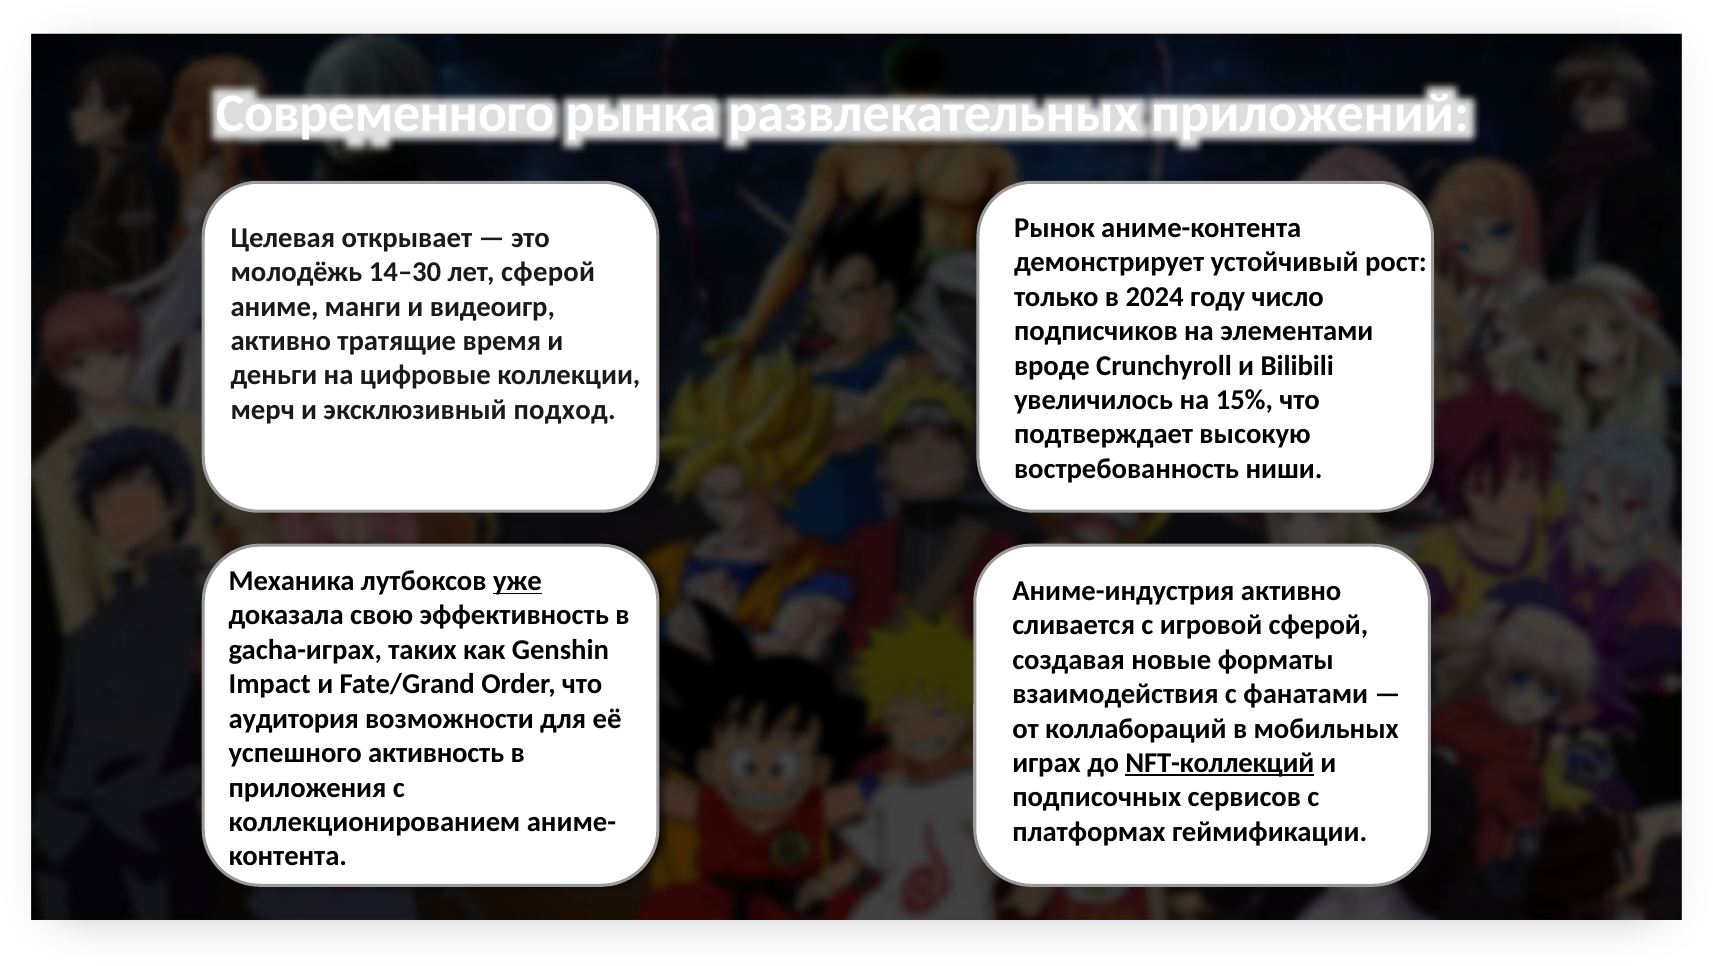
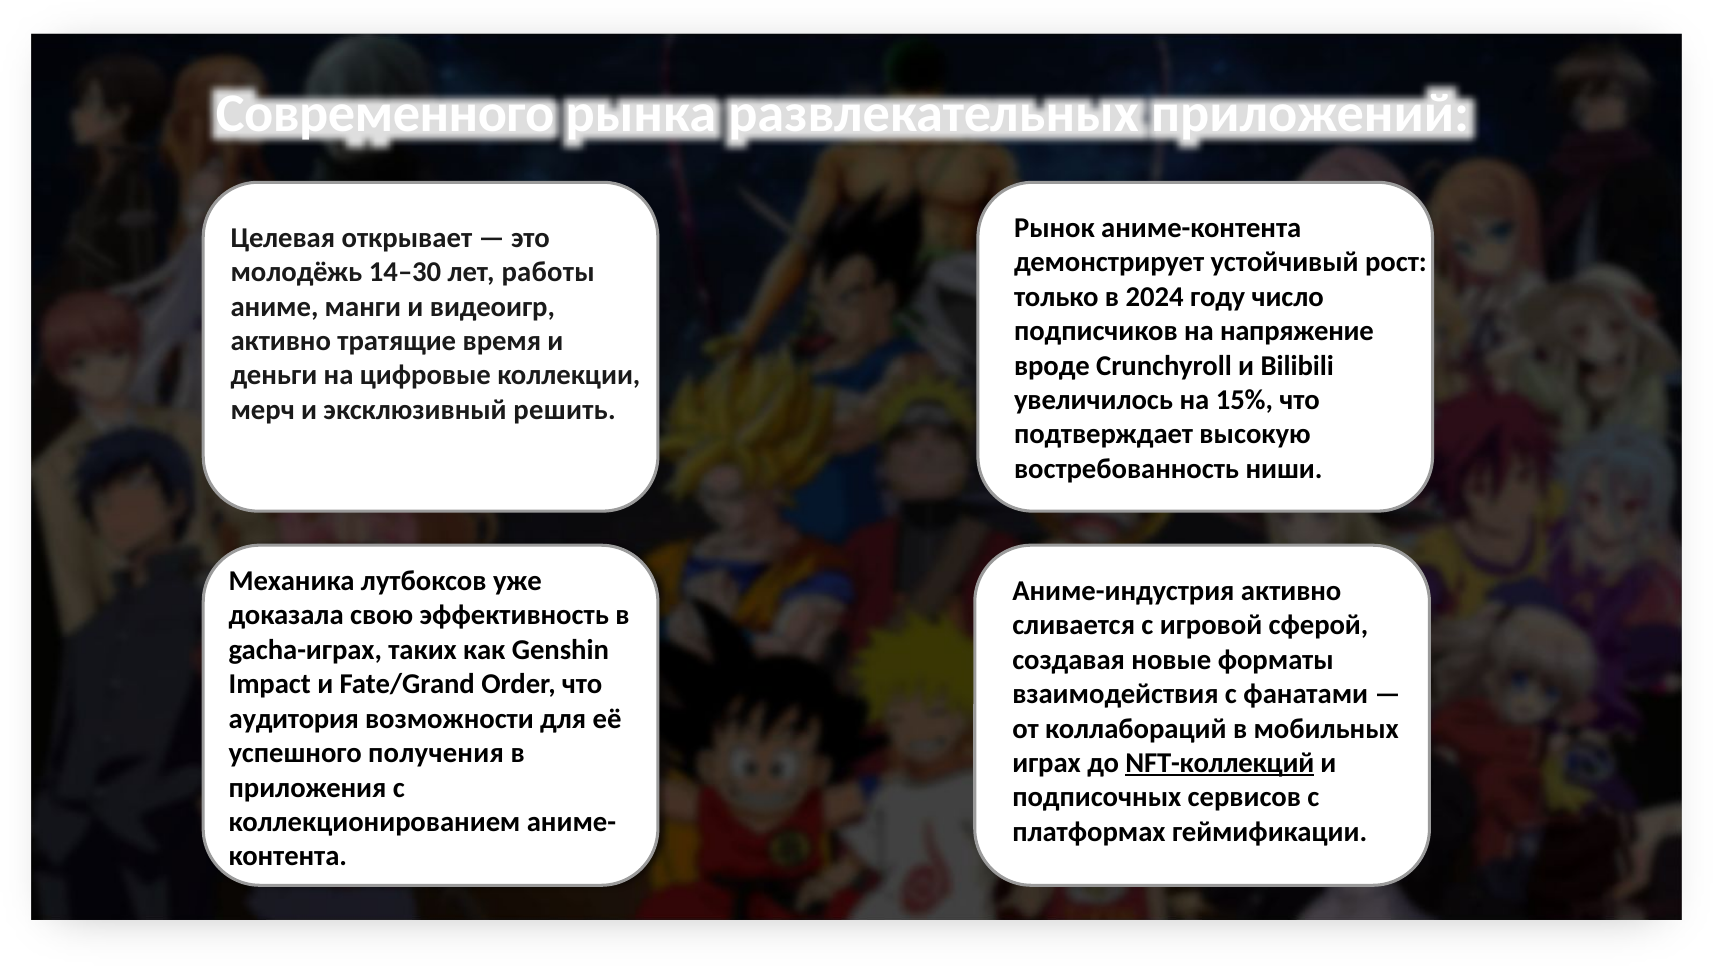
лет сферой: сферой -> работы (548, 272)
элементами: элементами -> напряжение (1297, 331)
подход: подход -> решить (565, 410)
уже underline: present -> none (517, 581)
активность: активность -> получения (436, 753)
